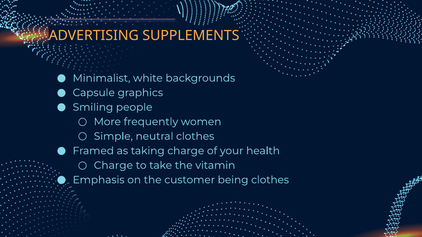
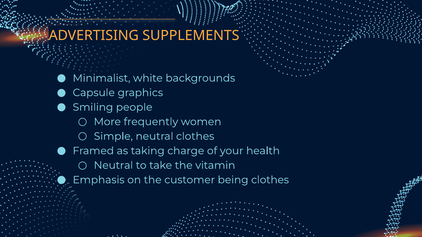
Charge: Charge -> Neutral (113, 166)
